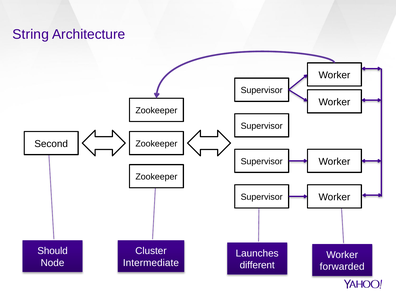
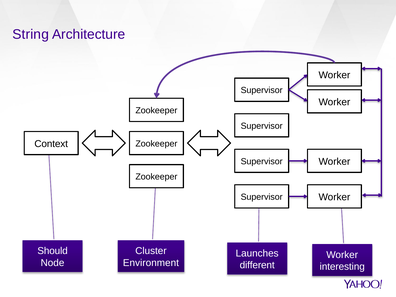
Second: Second -> Context (51, 144)
Intermediate: Intermediate -> Environment (151, 263)
forwarded: forwarded -> interesting (342, 267)
